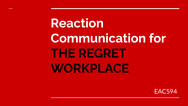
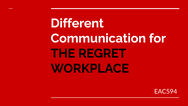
Reaction: Reaction -> Different (77, 23)
